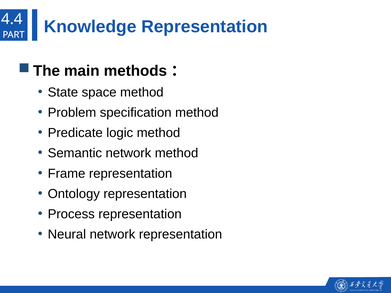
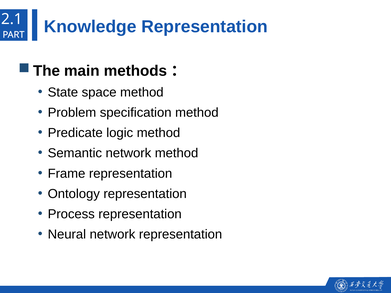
4.4: 4.4 -> 2.1 (12, 19)
